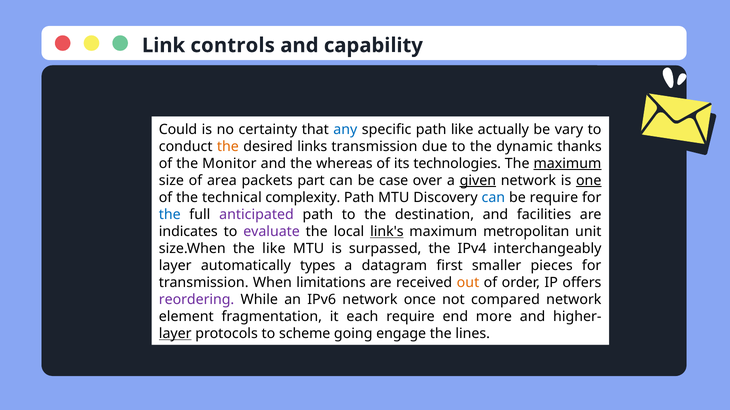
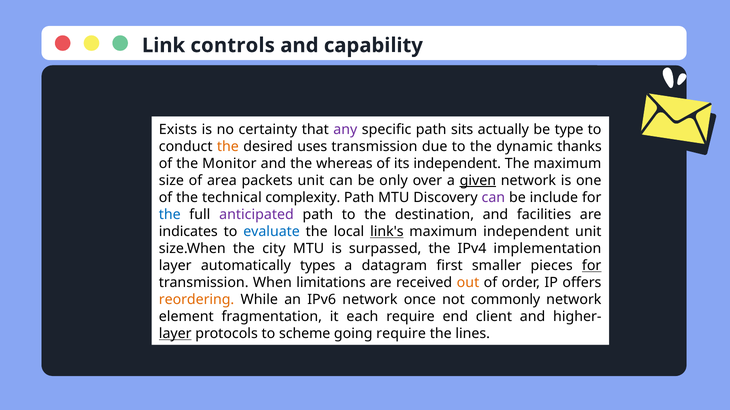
Could: Could -> Exists (178, 130)
any colour: blue -> purple (345, 130)
path like: like -> sits (462, 130)
vary: vary -> type (569, 130)
links: links -> uses (312, 147)
its technologies: technologies -> independent (457, 164)
maximum underline: present -> none (567, 164)
packets part: part -> unit (311, 181)
case: case -> only (393, 181)
one underline: present -> none (589, 181)
can colour: blue -> purple (493, 198)
be require: require -> include (554, 198)
evaluate colour: purple -> blue (272, 232)
maximum metropolitan: metropolitan -> independent (526, 232)
the like: like -> city (274, 249)
interchangeably: interchangeably -> implementation (547, 249)
for underline: none -> present (592, 266)
reordering colour: purple -> orange (197, 300)
compared: compared -> commonly (506, 300)
more: more -> client (494, 317)
going engage: engage -> require (401, 334)
